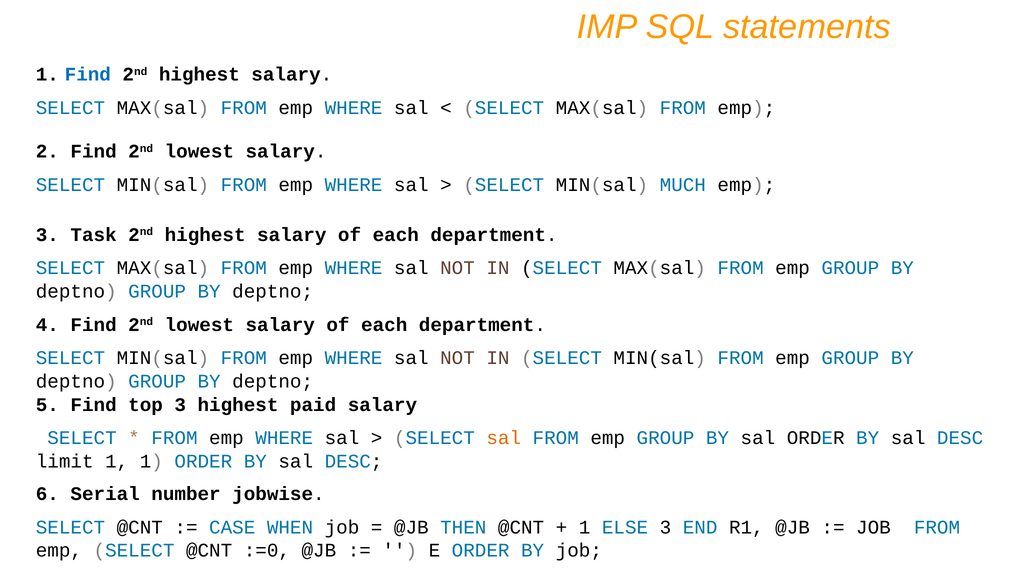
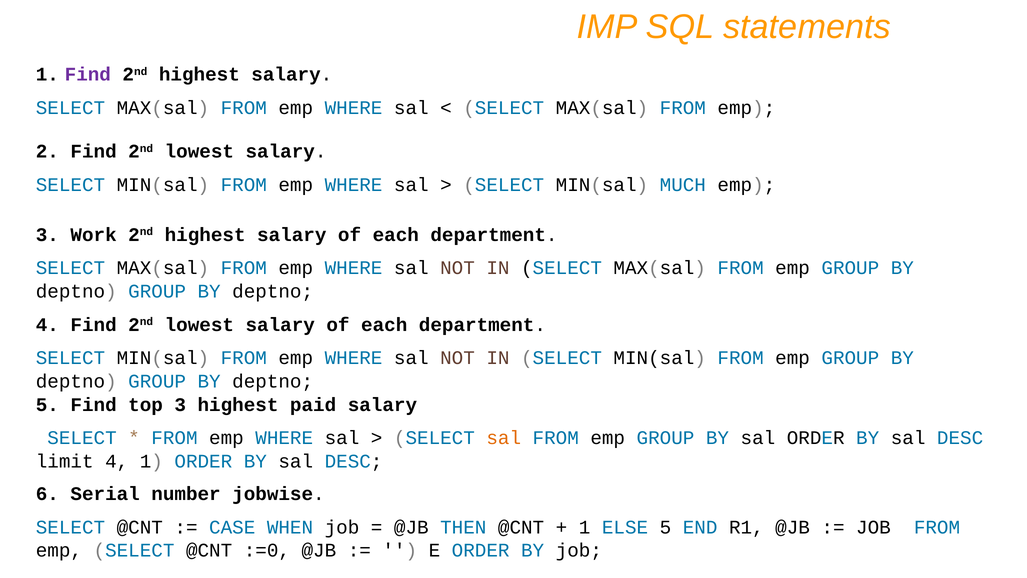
Find colour: blue -> purple (88, 74)
Task: Task -> Work (94, 235)
limit 1: 1 -> 4 (117, 461)
ELSE 3: 3 -> 5 (665, 527)
